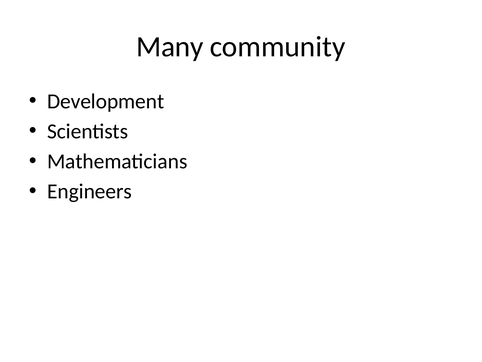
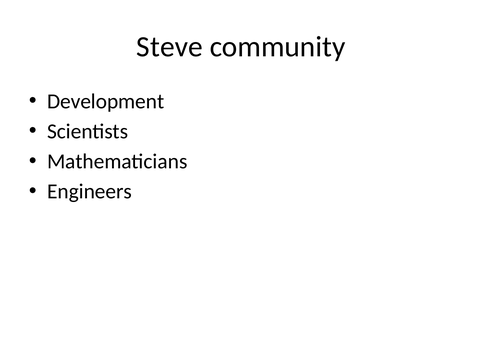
Many: Many -> Steve (170, 47)
